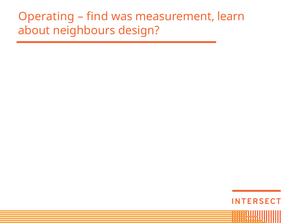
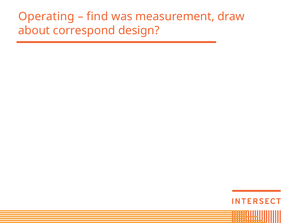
learn: learn -> draw (231, 17)
neighbours: neighbours -> correspond (84, 30)
